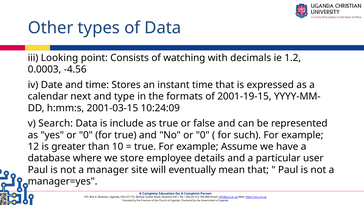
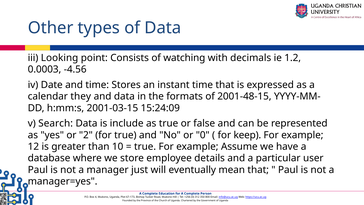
next: next -> they (81, 96)
and type: type -> data (124, 96)
2001-19-15: 2001-19-15 -> 2001-48-15 (244, 96)
10:24:09: 10:24:09 -> 15:24:09 (160, 108)
yes or 0: 0 -> 2 (86, 135)
such: such -> keep (247, 135)
site: site -> just (140, 170)
